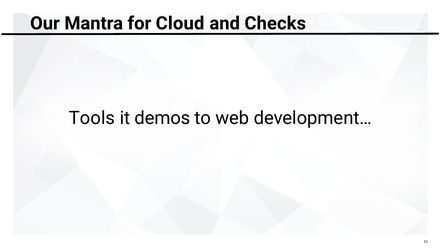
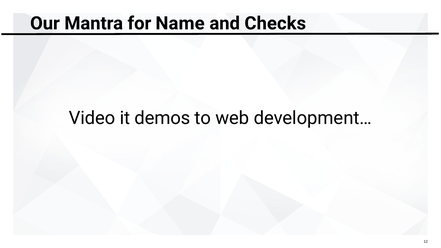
Cloud: Cloud -> Name (180, 23)
Tools: Tools -> Video (92, 118)
